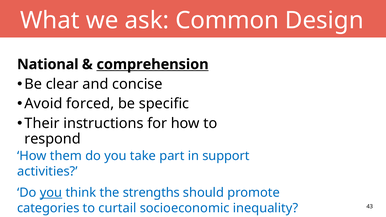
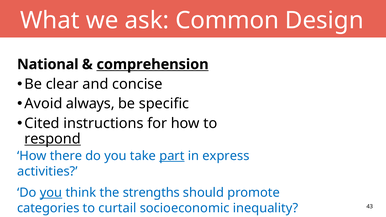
forced: forced -> always (90, 104)
Their: Their -> Cited (42, 123)
respond underline: none -> present (53, 139)
them: them -> there (66, 156)
part underline: none -> present (172, 156)
support: support -> express (226, 156)
